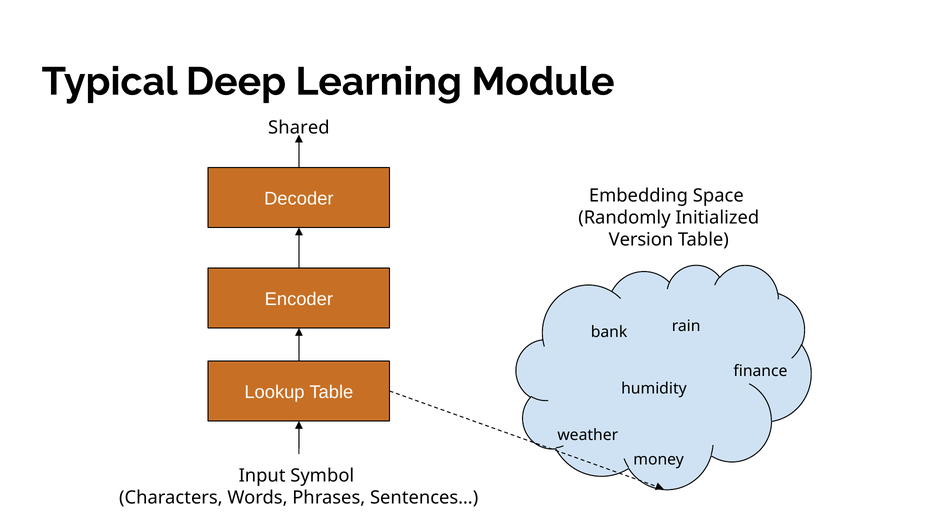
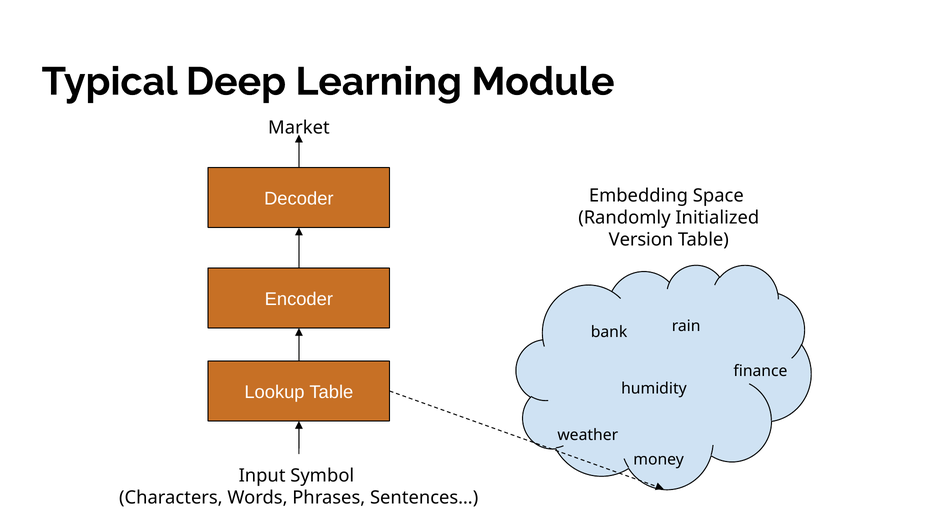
Shared: Shared -> Market (299, 128)
